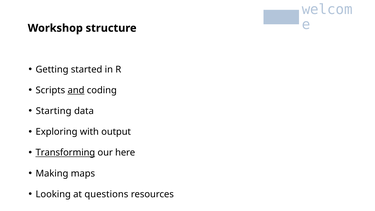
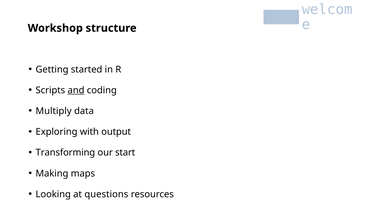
Starting: Starting -> Multiply (54, 111)
Transforming underline: present -> none (65, 153)
here: here -> start (125, 153)
